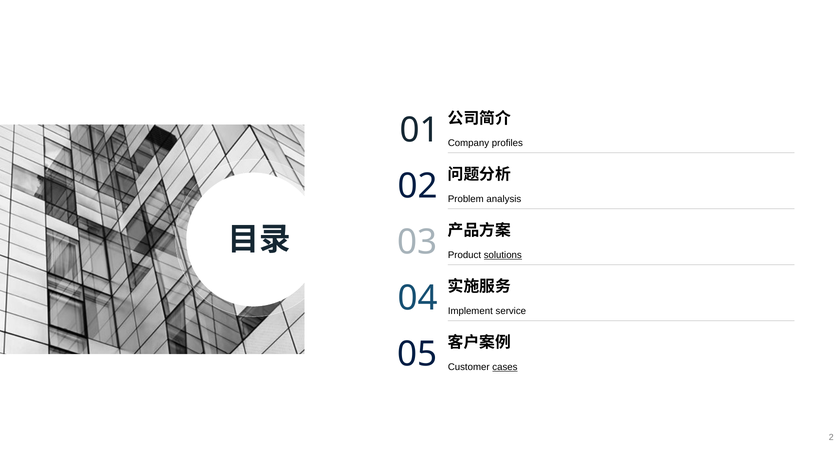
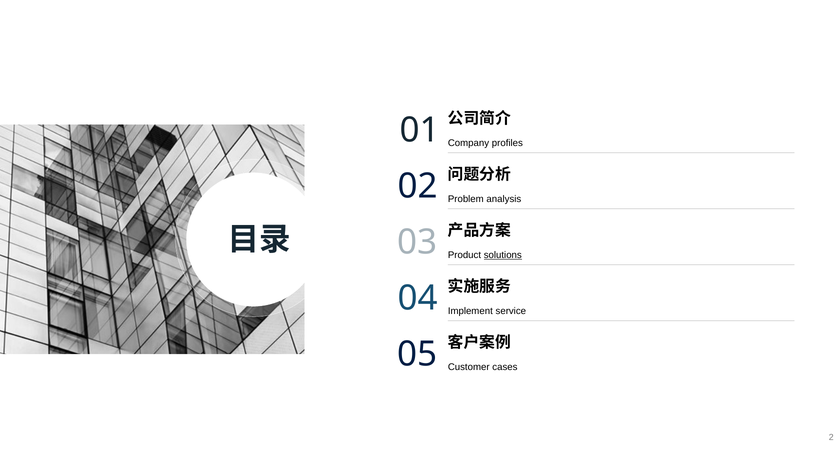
cases underline: present -> none (505, 368)
